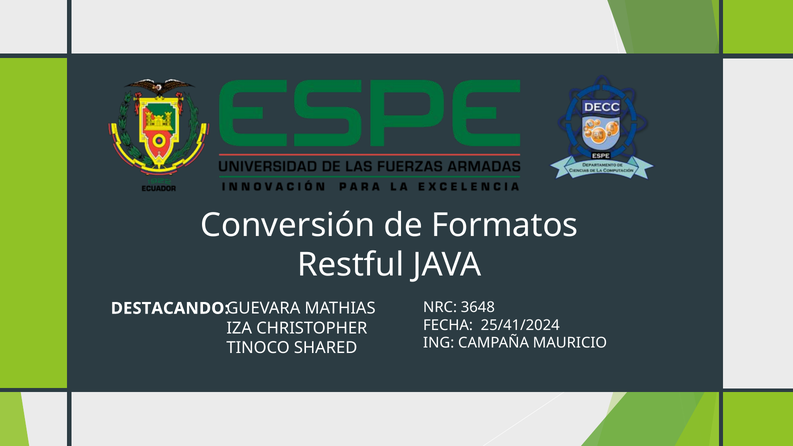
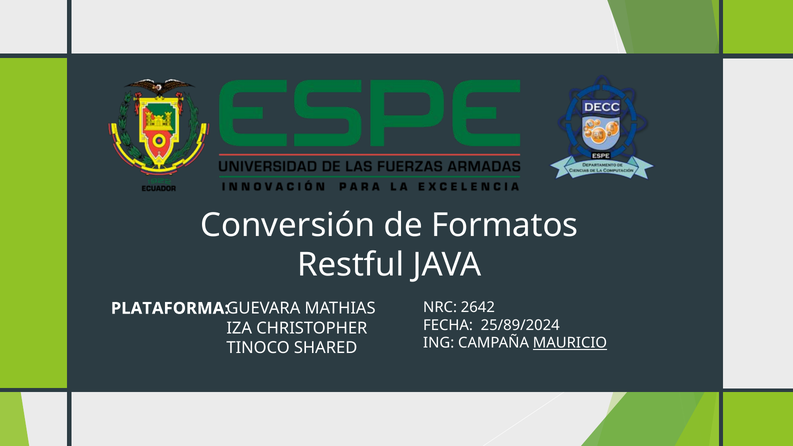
3648: 3648 -> 2642 (478, 307)
DESTACANDO: DESTACANDO -> PLATAFORMA (170, 308)
25/41/2024: 25/41/2024 -> 25/89/2024 (520, 325)
MAURICIO underline: none -> present (570, 343)
